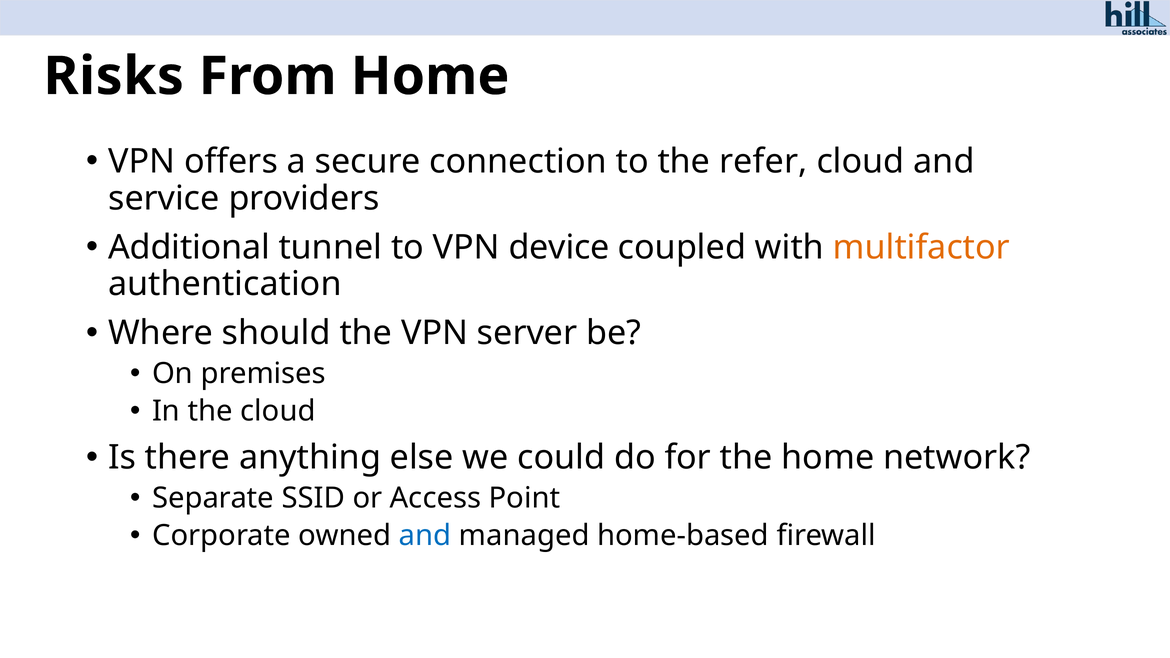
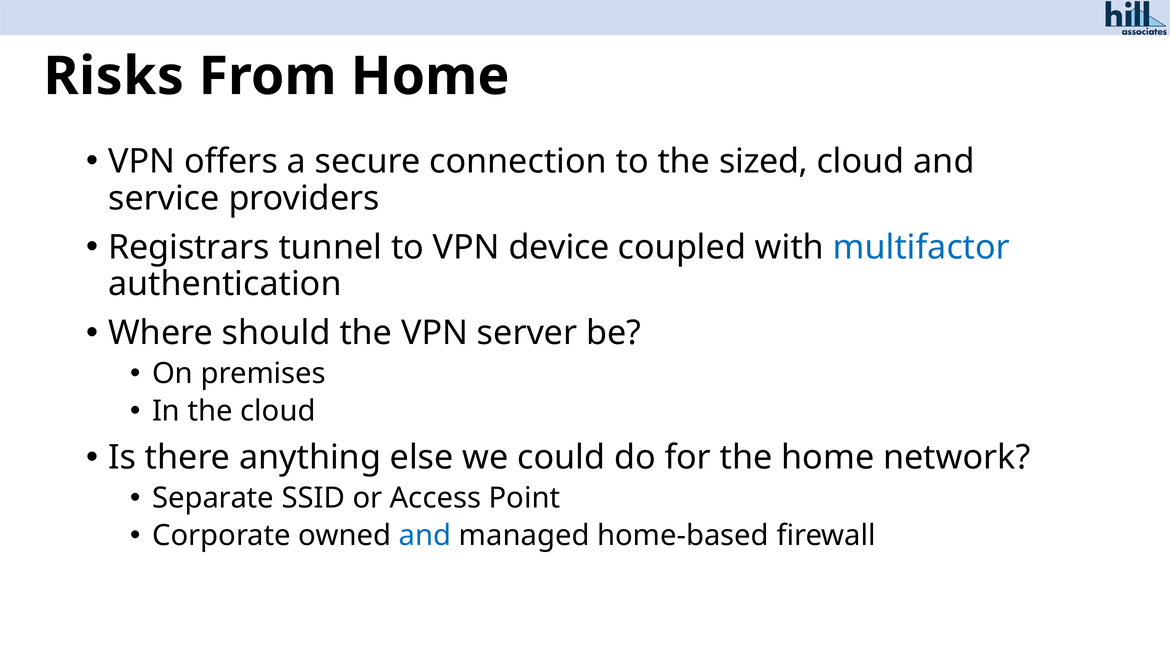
refer: refer -> sized (764, 161)
Additional: Additional -> Registrars (189, 247)
multifactor colour: orange -> blue (921, 247)
